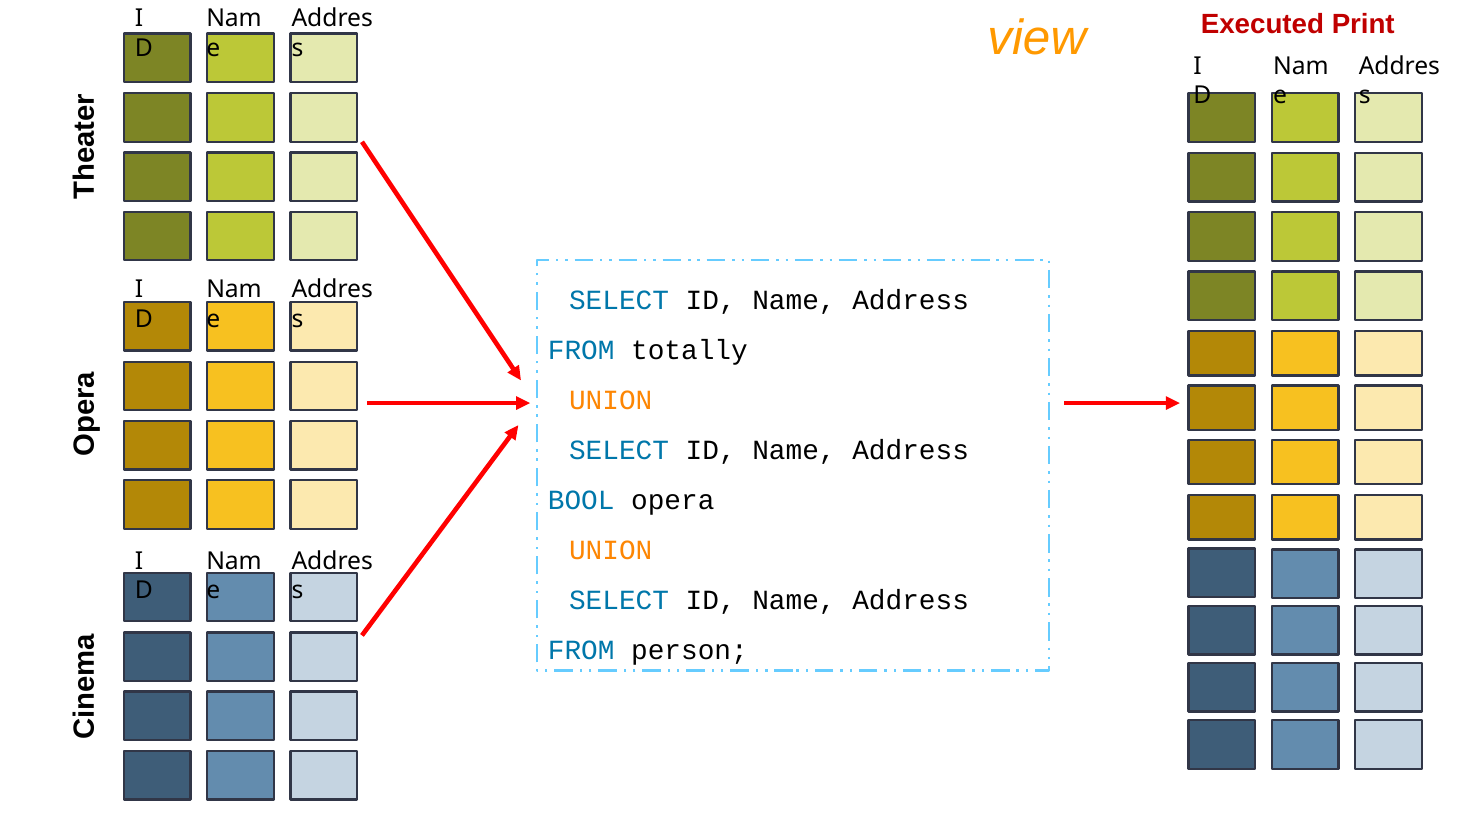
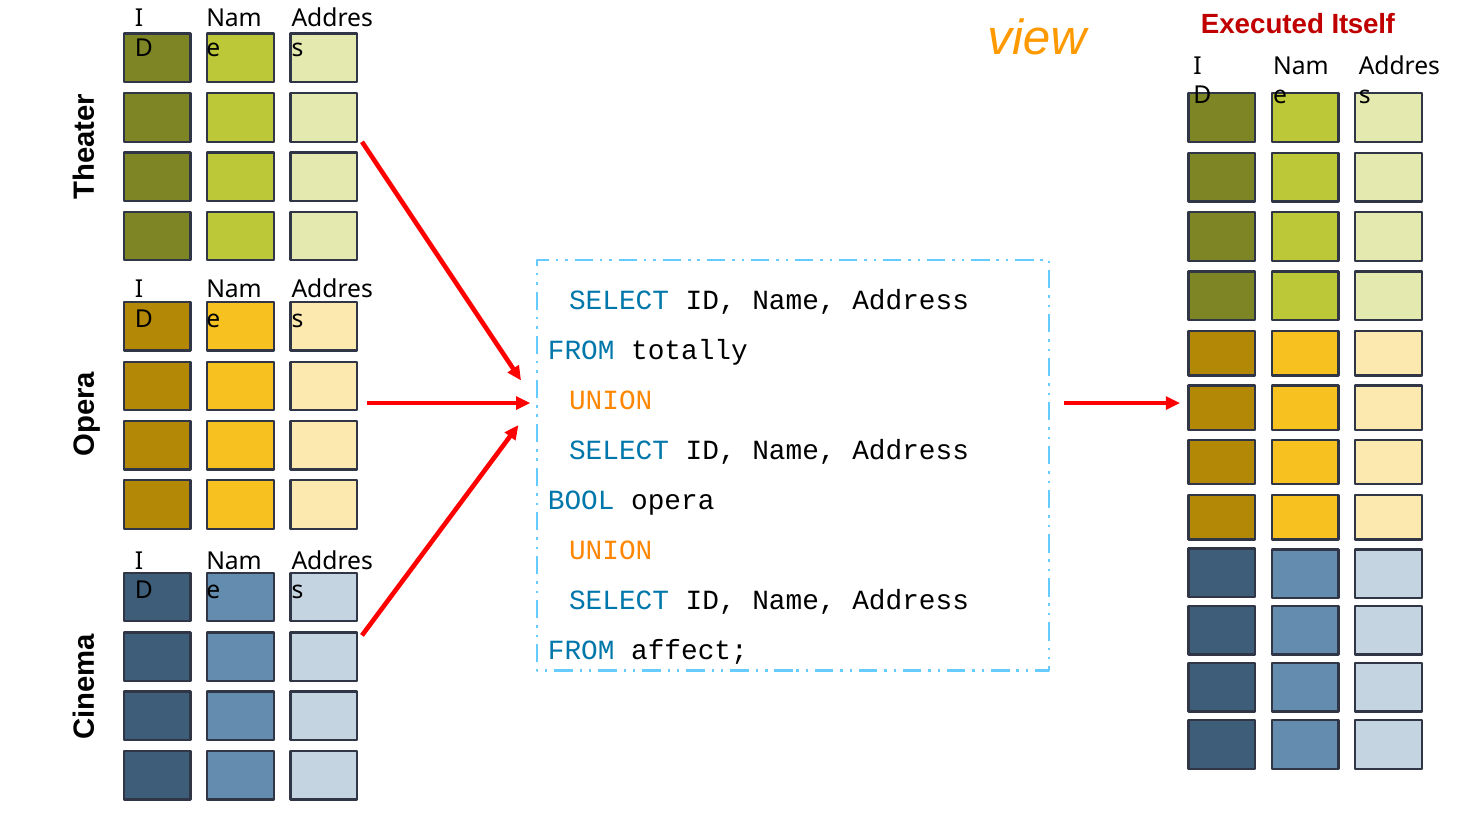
Print: Print -> Itself (1363, 24)
person: person -> affect (689, 650)
